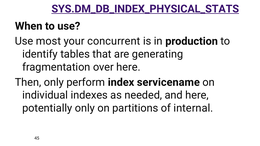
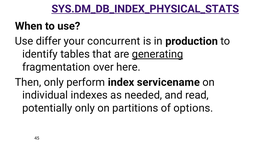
most: most -> differ (49, 41)
generating underline: none -> present (158, 54)
and here: here -> read (197, 95)
internal: internal -> options (193, 108)
